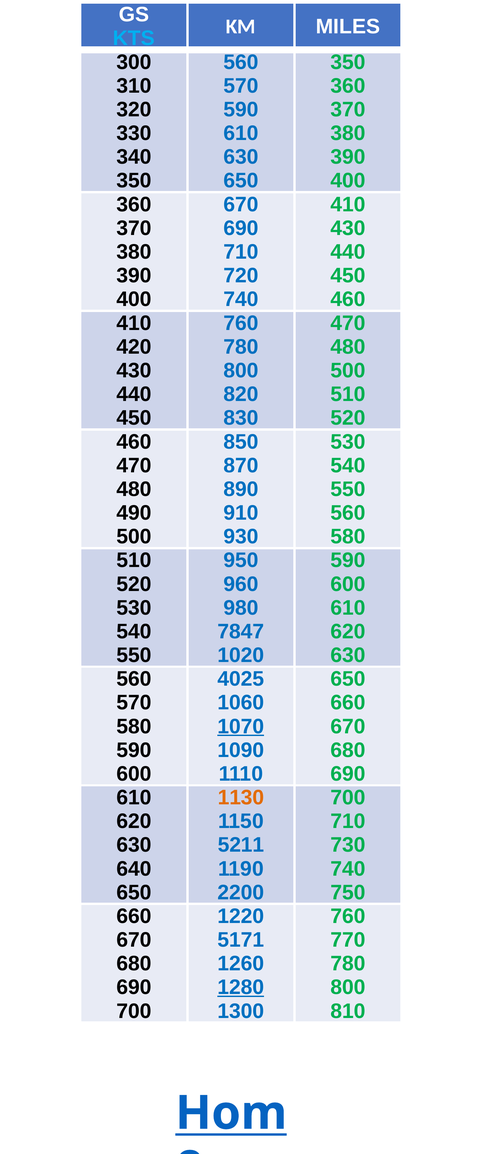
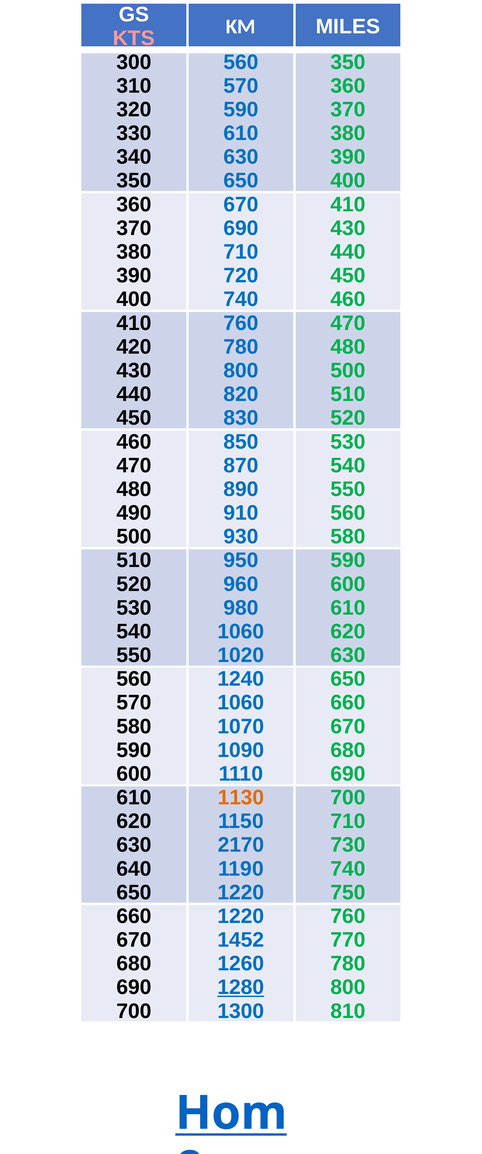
KTS colour: light blue -> pink (134, 38)
7847: 7847 -> 1060 (241, 631)
4025: 4025 -> 1240 (241, 679)
1070 underline: present -> none (241, 726)
5211: 5211 -> 2170 (241, 844)
2200: 2200 -> 1220 (241, 892)
5171: 5171 -> 1452 (241, 939)
